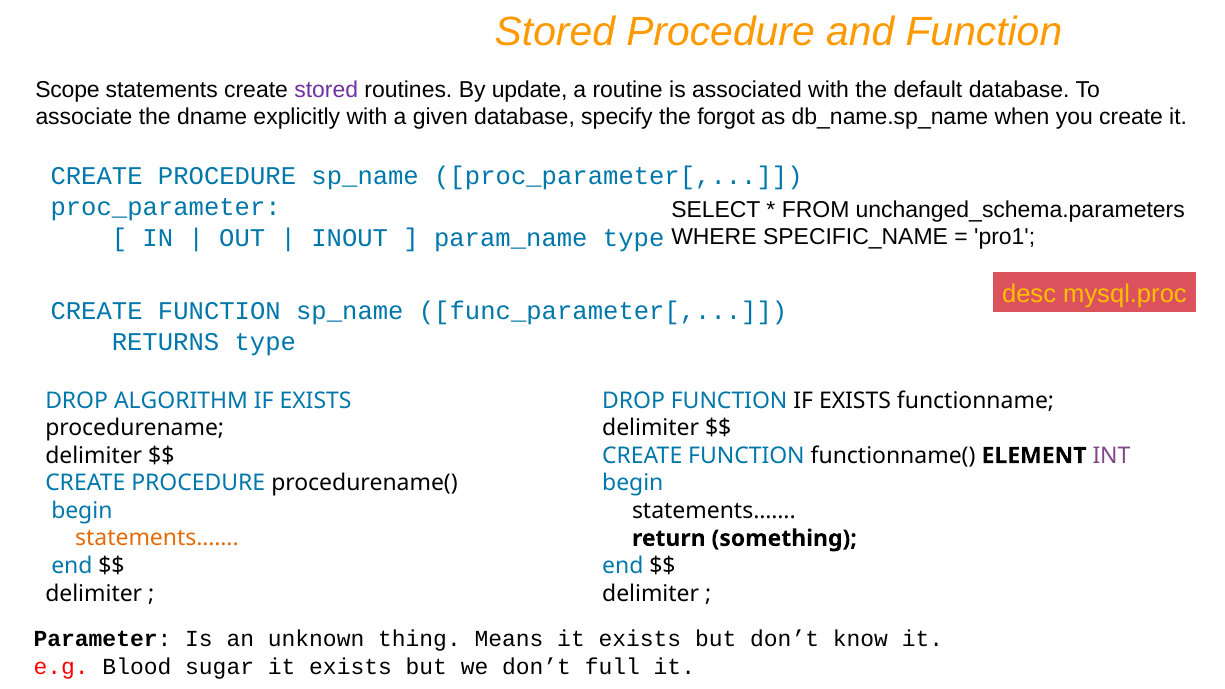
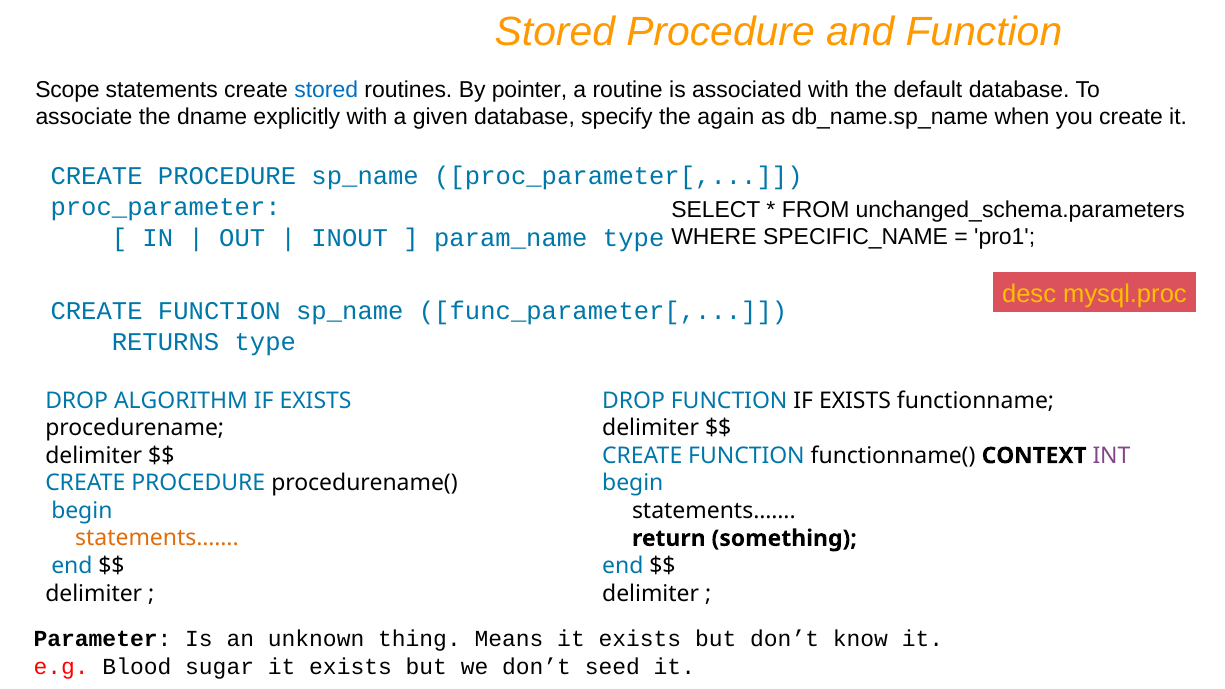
stored colour: purple -> blue (326, 89)
update: update -> pointer (530, 89)
forgot: forgot -> again (726, 117)
ELEMENT: ELEMENT -> CONTEXT (1034, 456)
full: full -> seed (612, 667)
